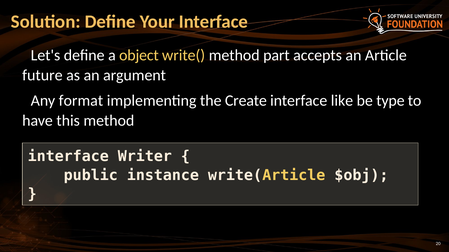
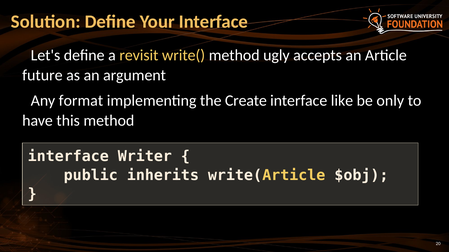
object: object -> revisit (139, 55)
part: part -> ugly (276, 55)
type: type -> only (390, 101)
instance: instance -> inherits (163, 176)
